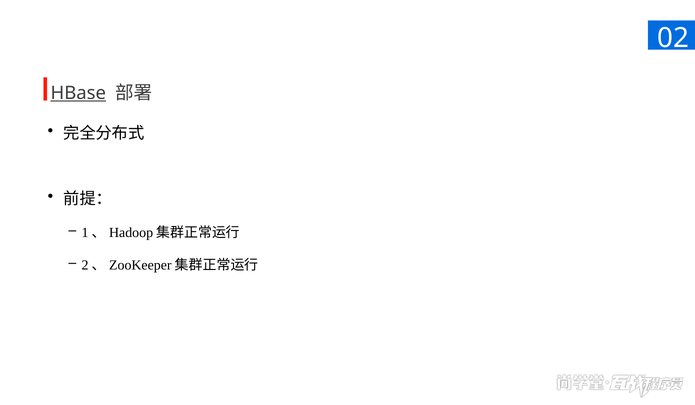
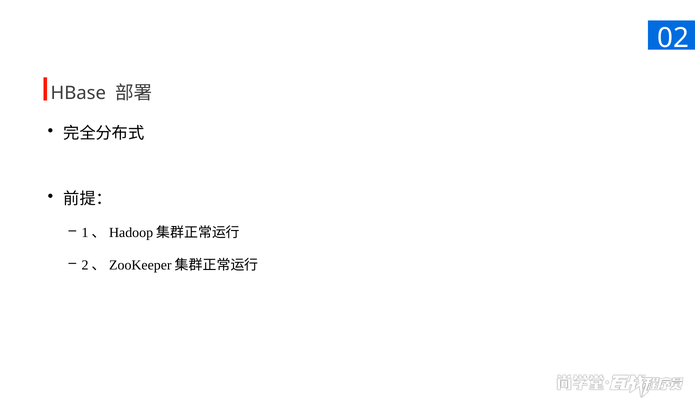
HBase underline: present -> none (78, 93)
